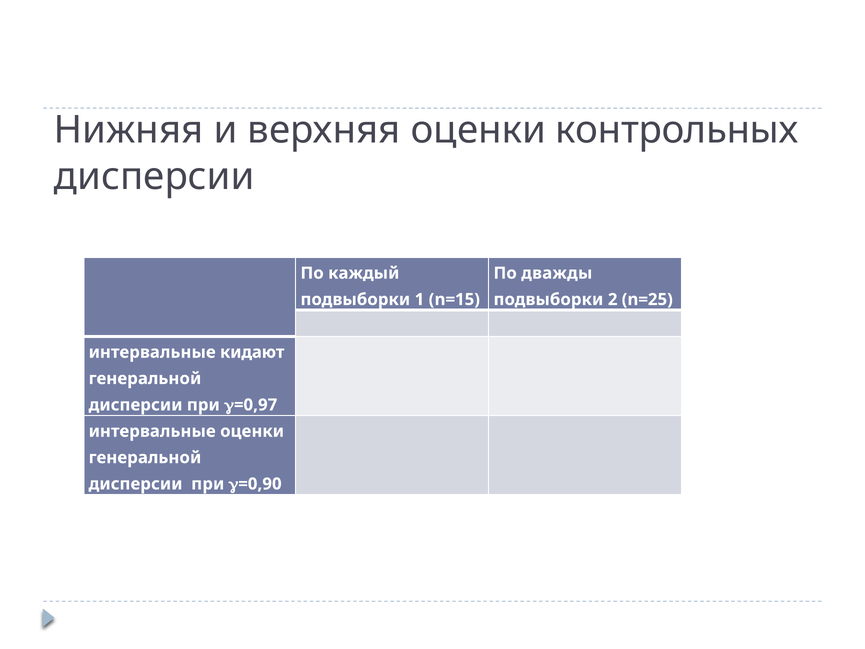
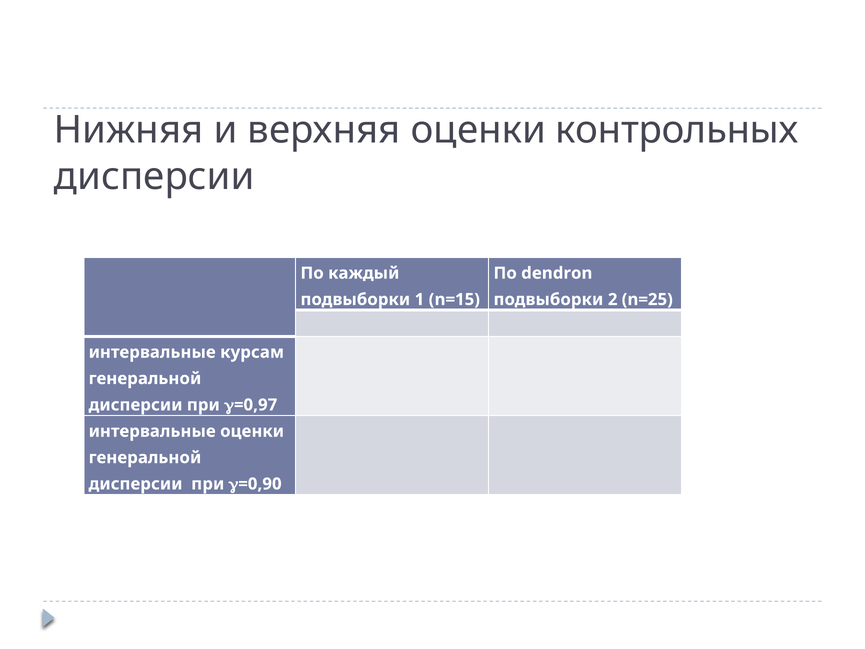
дважды: дважды -> dendron (557, 273)
кидают: кидают -> курсам (252, 352)
